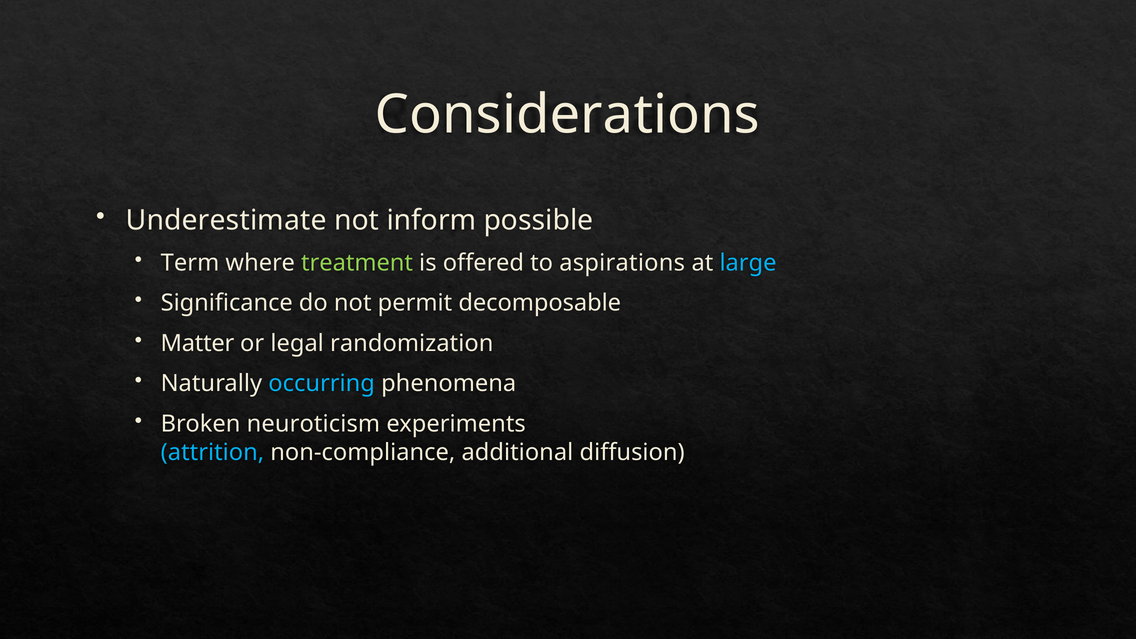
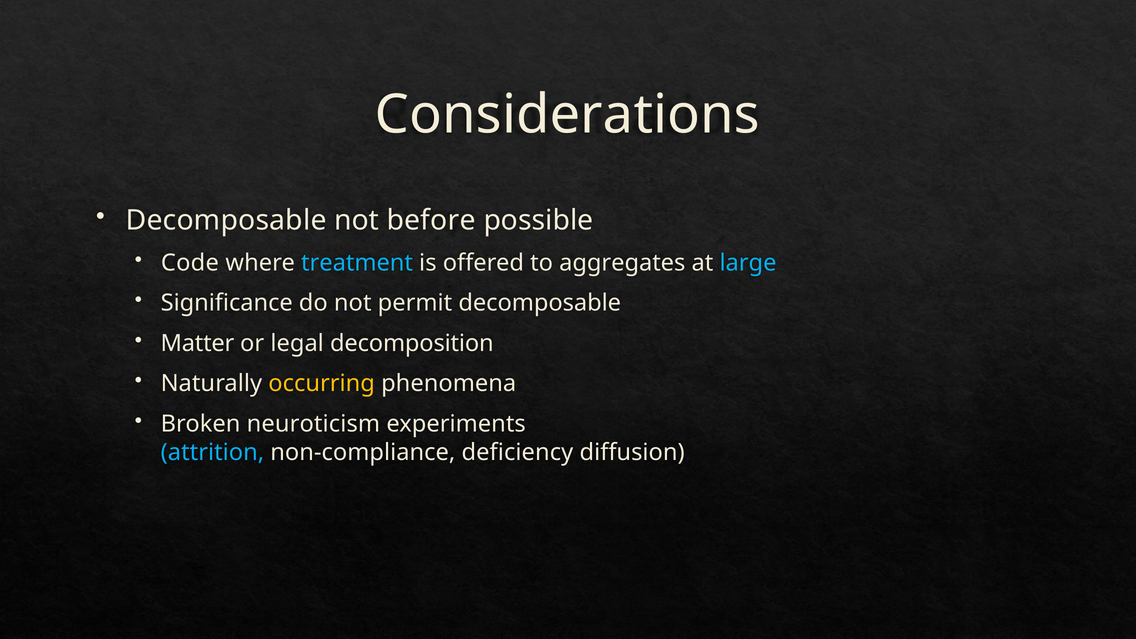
Underestimate: Underestimate -> Decomposable (226, 220)
inform: inform -> before (431, 220)
Term: Term -> Code (190, 263)
treatment colour: light green -> light blue (357, 263)
aspirations: aspirations -> aggregates (622, 263)
randomization: randomization -> decomposition (412, 343)
occurring colour: light blue -> yellow (322, 384)
additional: additional -> deficiency (517, 452)
